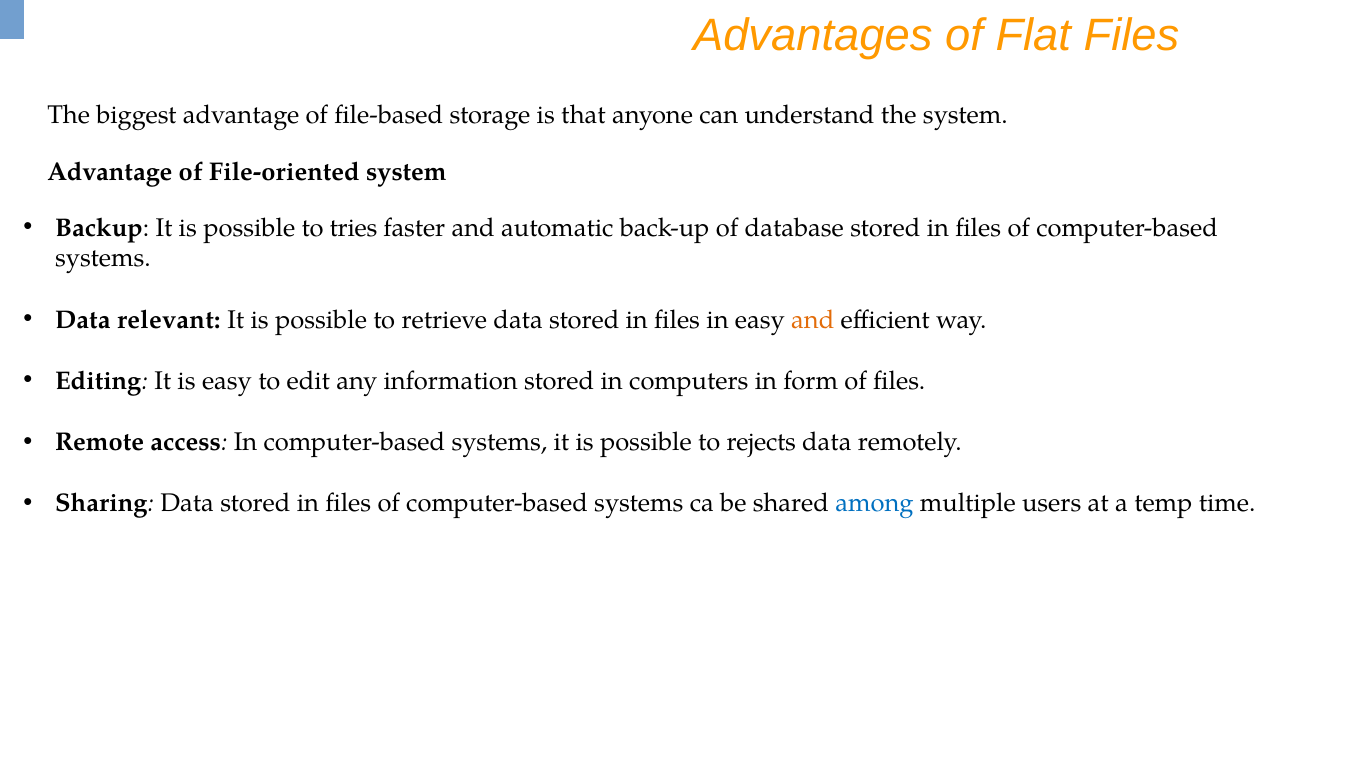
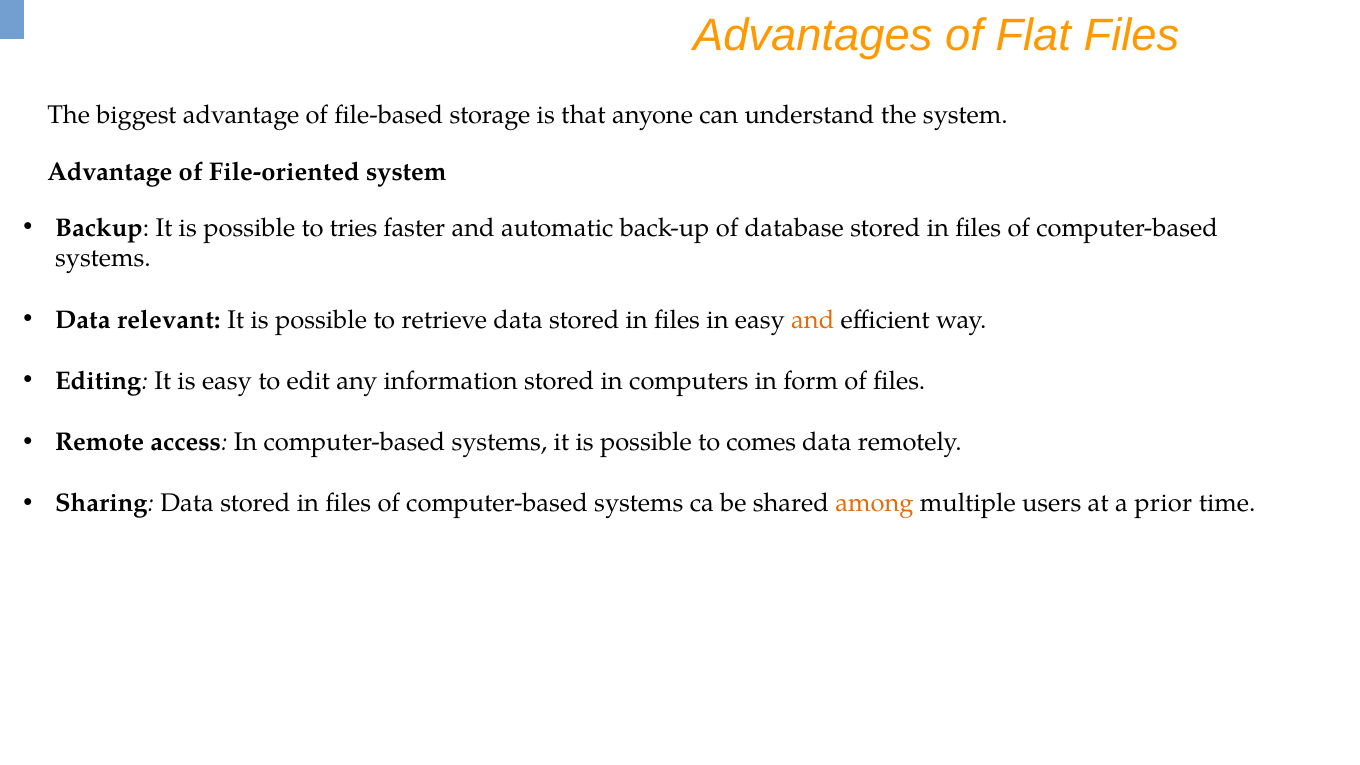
rejects: rejects -> comes (761, 442)
among colour: blue -> orange (874, 503)
temp: temp -> prior (1163, 503)
